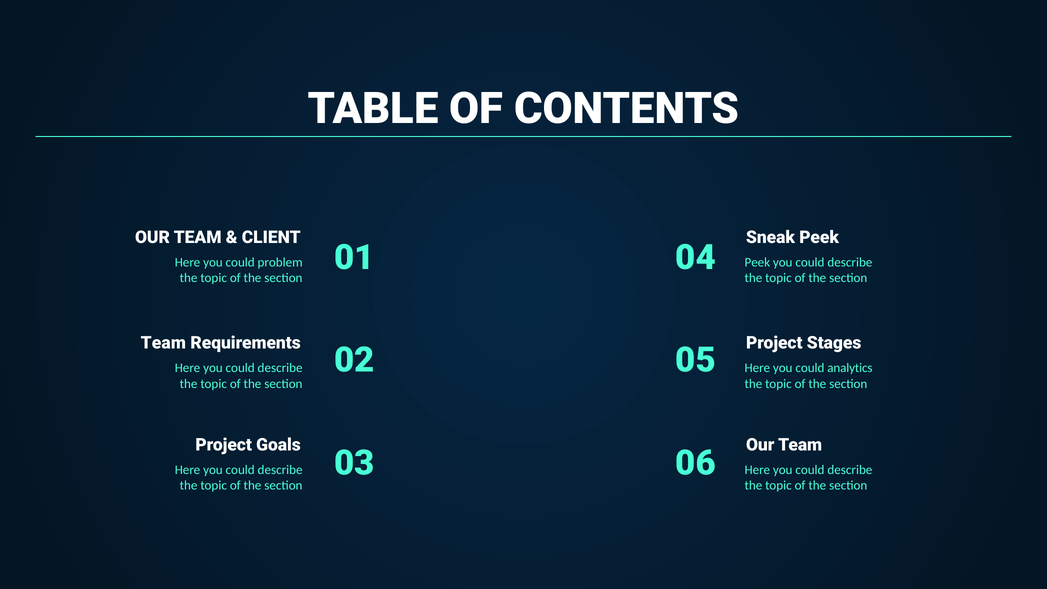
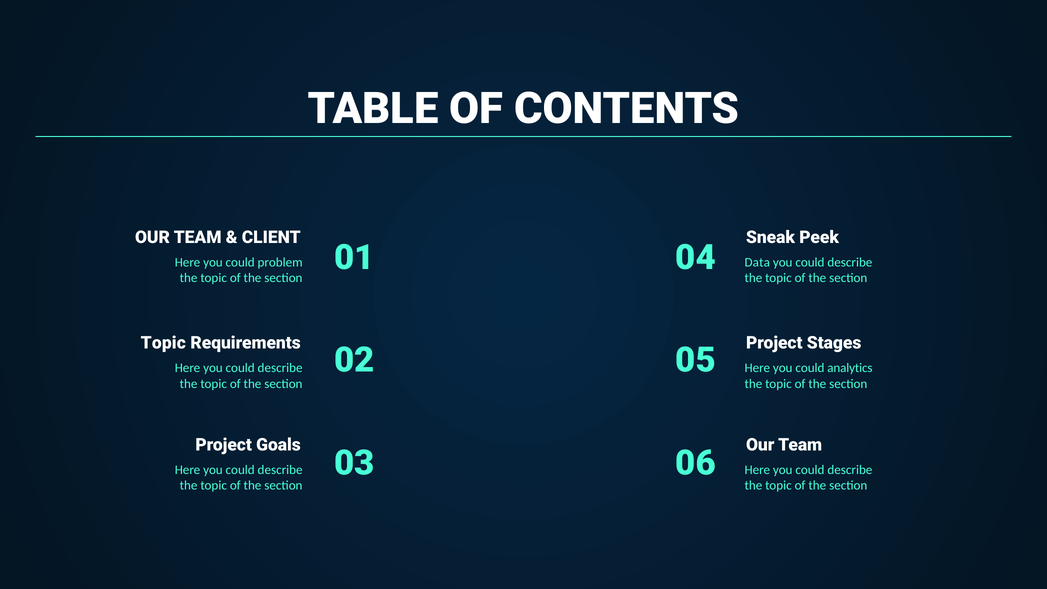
Peek: Peek -> Data (757, 262)
Team: Team -> Topic (163, 343)
